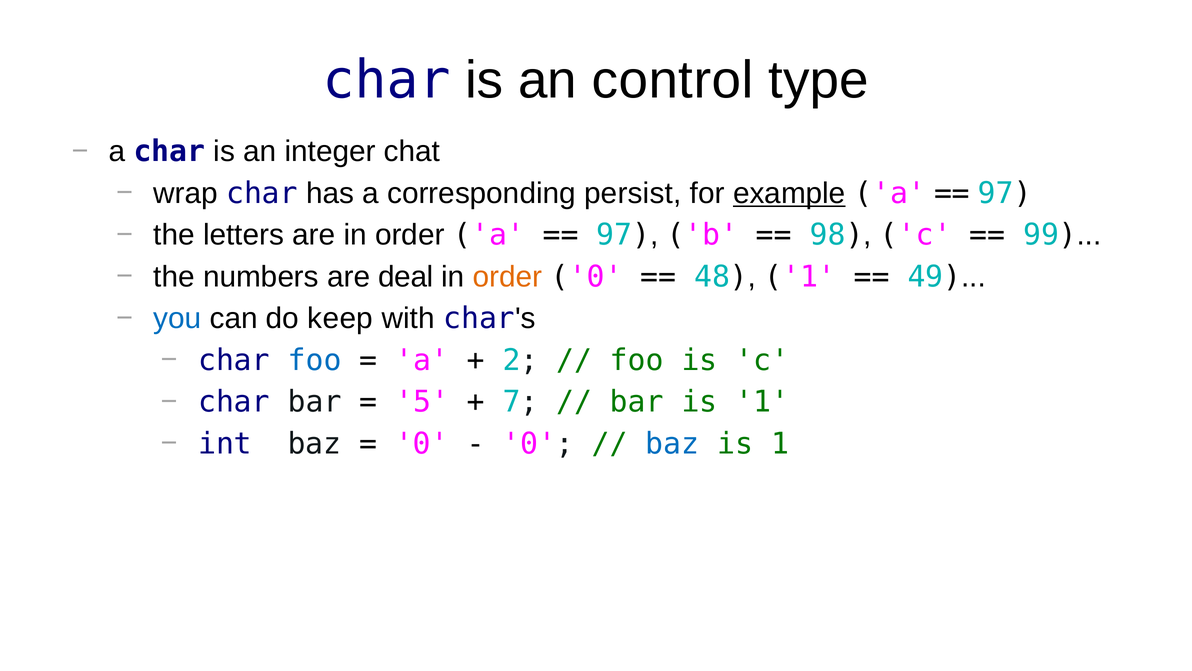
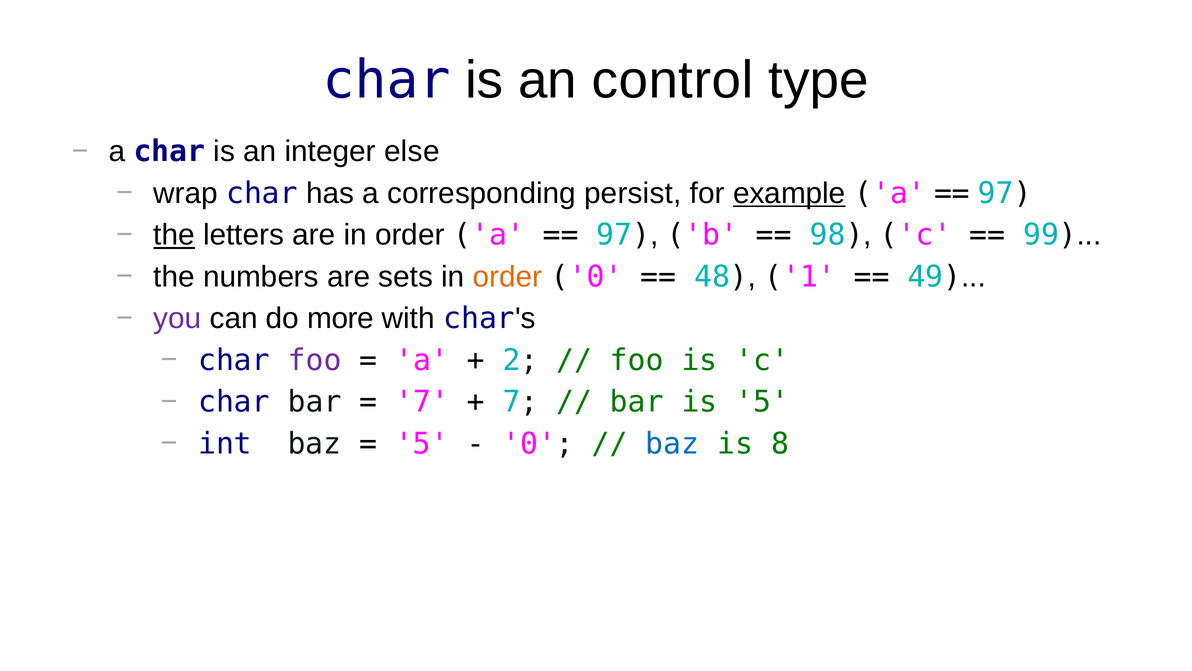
chat: chat -> else (412, 152)
the underline: none -> present (174, 235)
deal: deal -> sets (406, 277)
you colour: blue -> purple (177, 318)
keep: keep -> more (341, 318)
foo colour: blue -> purple (315, 360)
5: 5 -> 7 (422, 402)
bar is 1: 1 -> 5 (762, 402)
0: 0 -> 5 (422, 444)
1: 1 -> 8 (780, 444)
